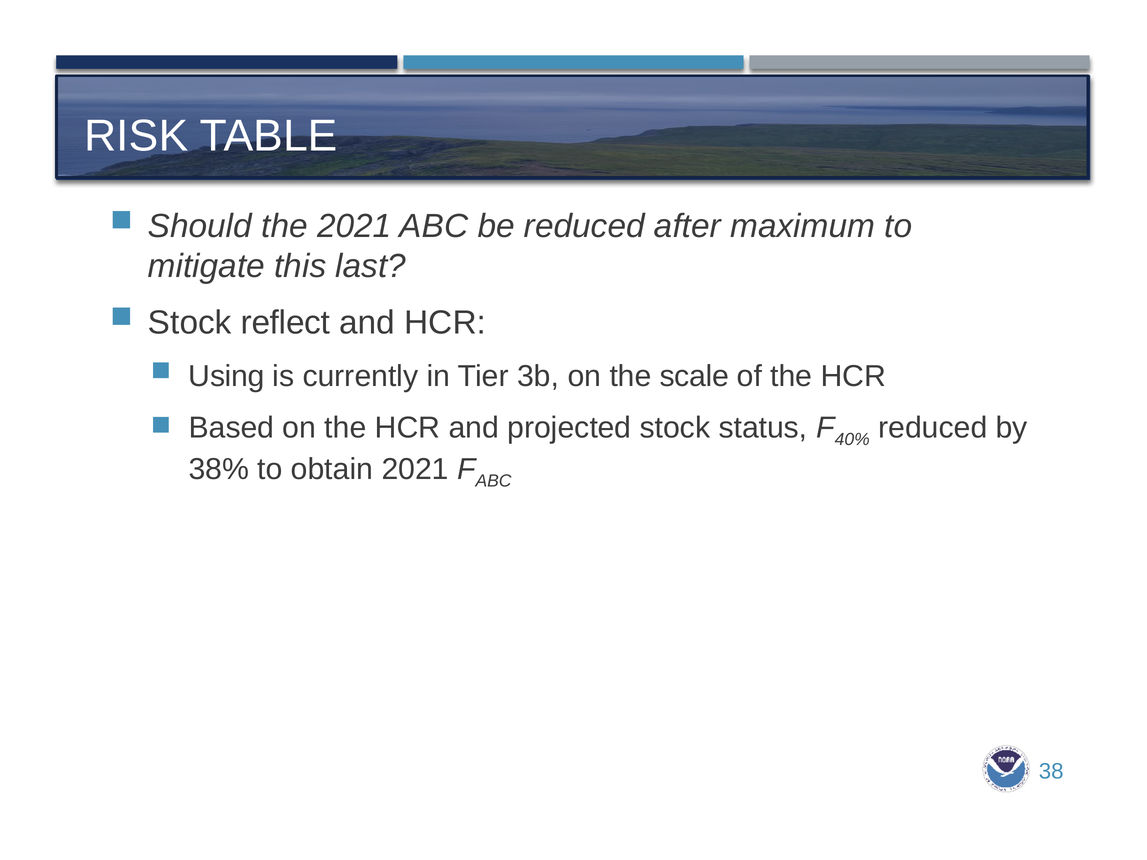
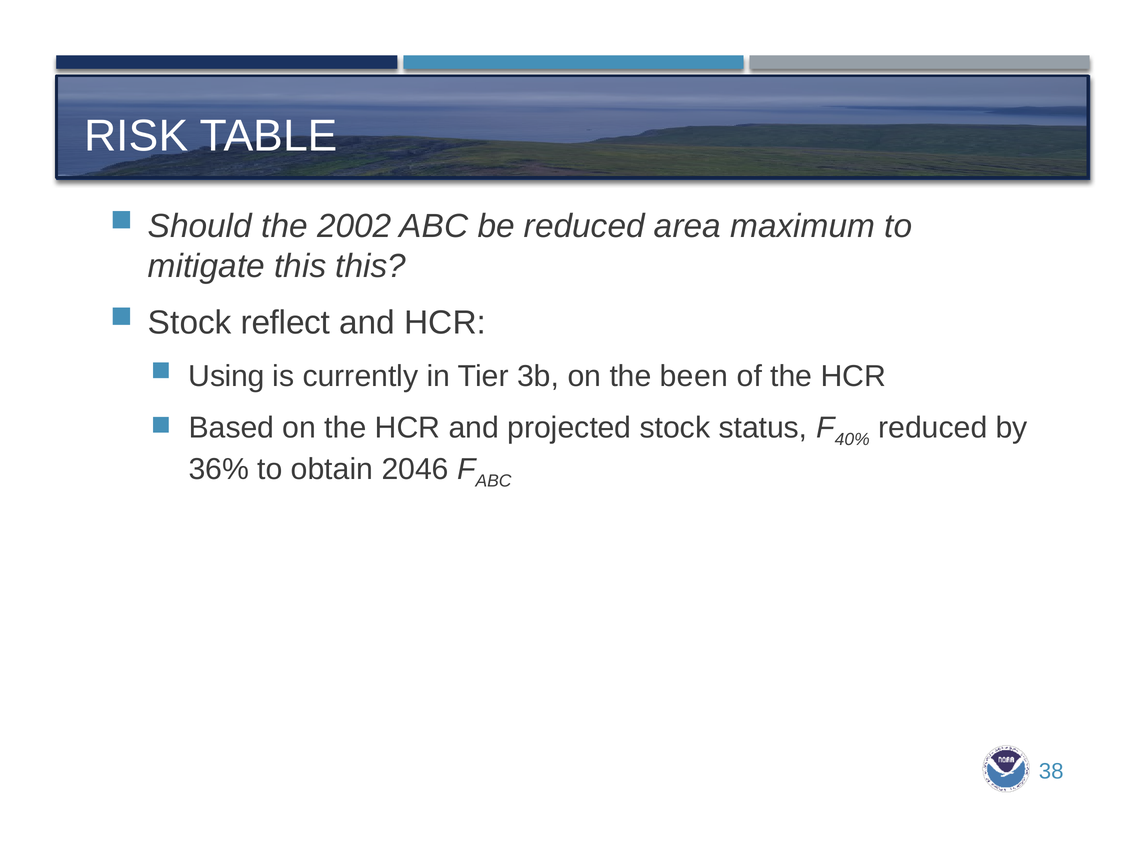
the 2021: 2021 -> 2002 (354, 226)
after: after -> area (687, 226)
this last: last -> this (371, 266)
scale: scale -> been (694, 376)
38%: 38% -> 36% (219, 469)
obtain 2021: 2021 -> 2046 (415, 469)
